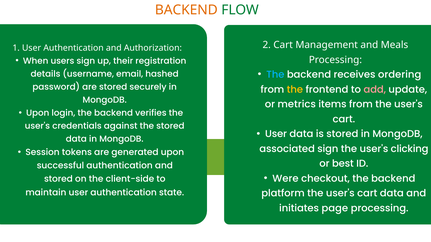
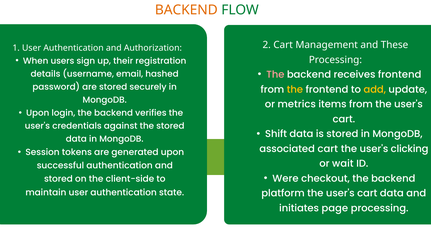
Meals: Meals -> These (395, 45)
The colour: light blue -> pink (275, 75)
receives ordering: ordering -> frontend (400, 75)
add colour: pink -> yellow (375, 90)
User: User -> Shift (276, 134)
associated sign: sign -> cart (328, 149)
best: best -> wait (343, 164)
